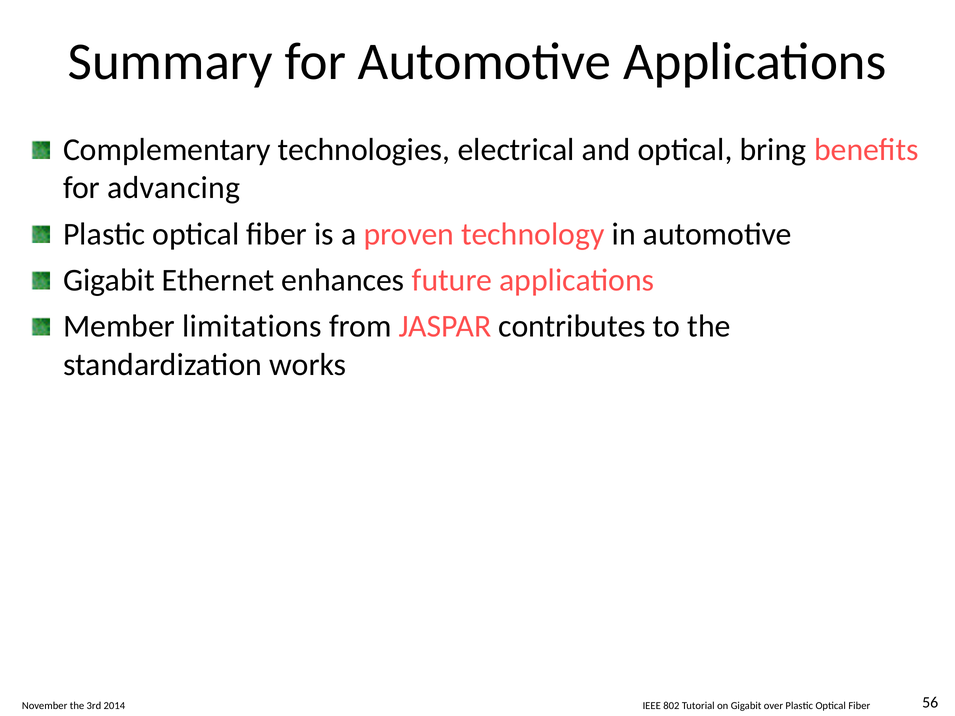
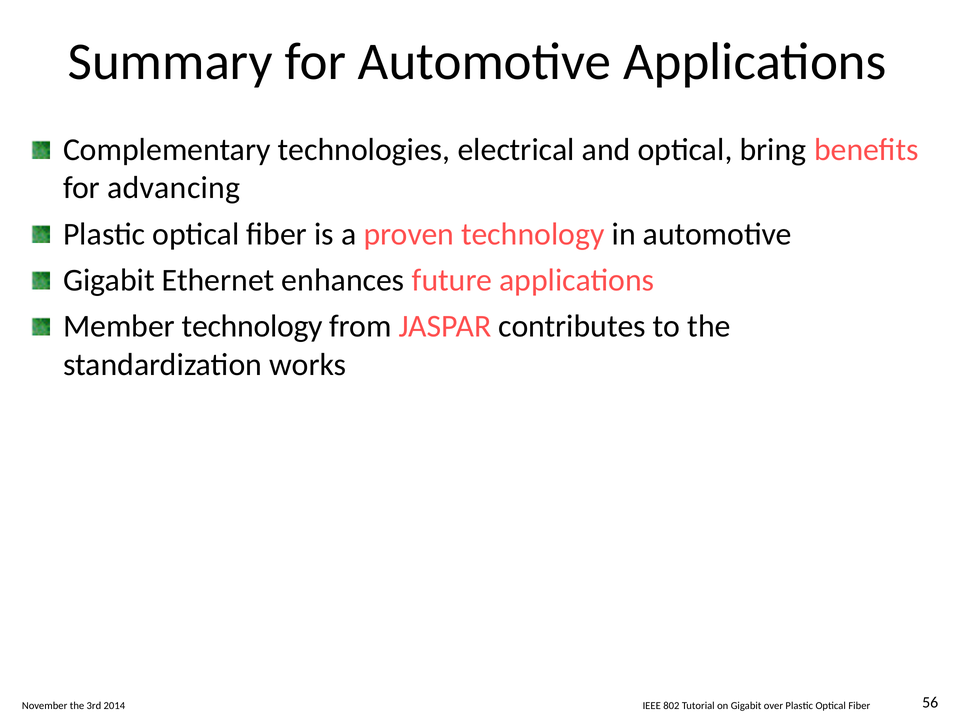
Member limitations: limitations -> technology (252, 327)
